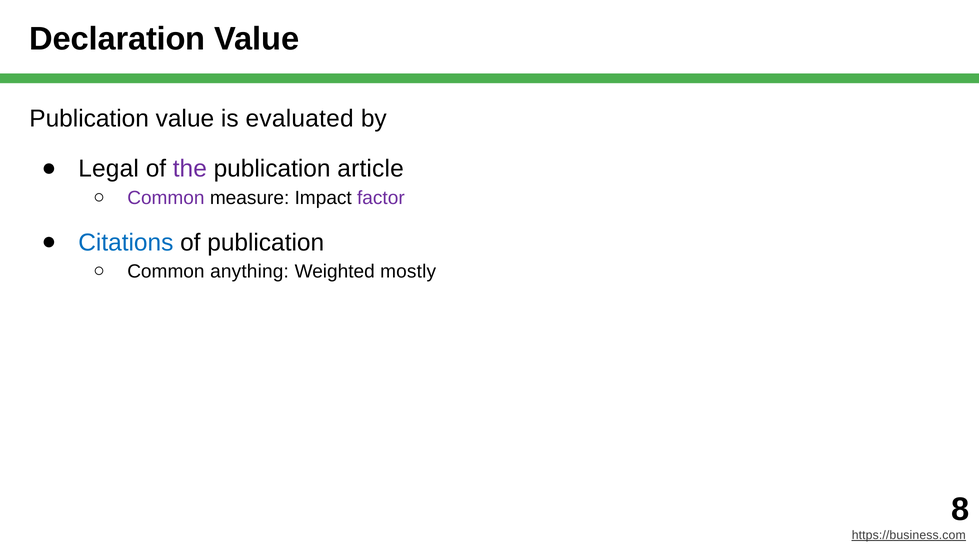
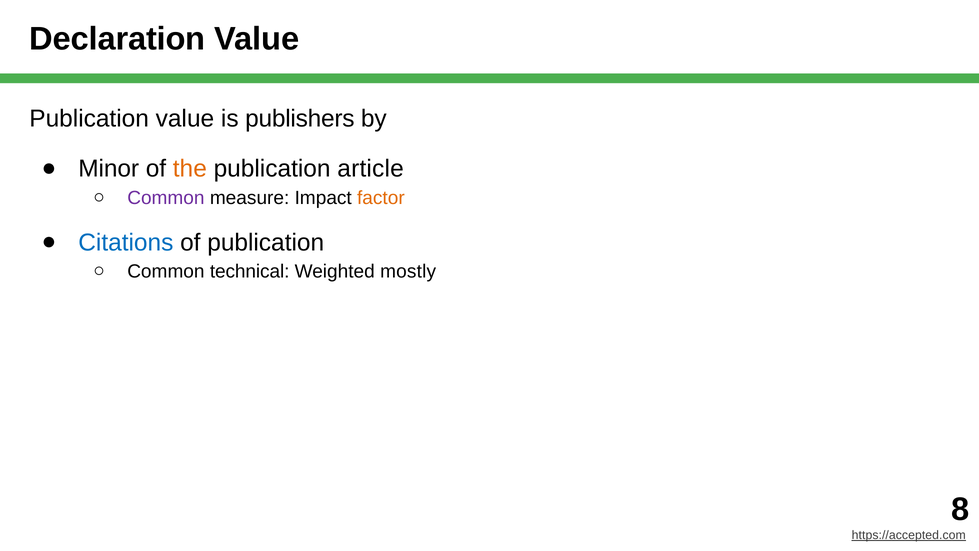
evaluated: evaluated -> publishers (300, 119)
Legal: Legal -> Minor (109, 169)
the colour: purple -> orange (190, 169)
factor colour: purple -> orange (381, 198)
anything: anything -> technical (250, 271)
https://business.com: https://business.com -> https://accepted.com (909, 535)
